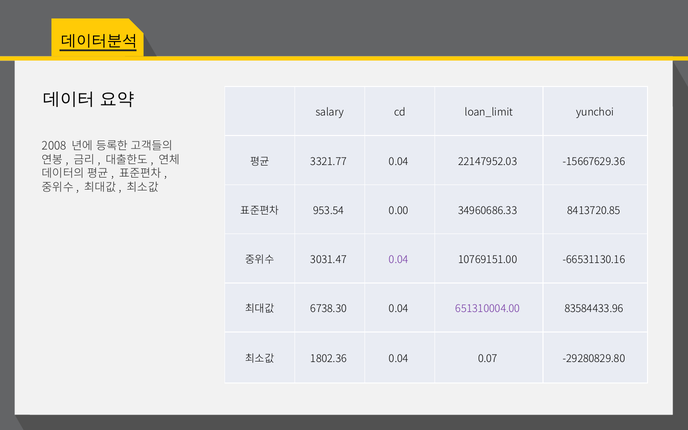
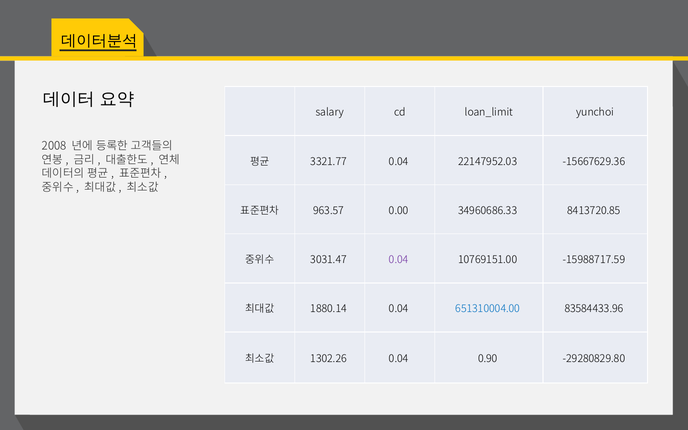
953.54: 953.54 -> 963.57 (329, 211)
-66531130.16: -66531130.16 -> -15988717.59 (594, 260)
6738.30: 6738.30 -> 1880.14 (329, 309)
651310004.00 colour: purple -> blue (488, 309)
1802.36: 1802.36 -> 1302.26 (329, 359)
0.07: 0.07 -> 0.90 (488, 359)
